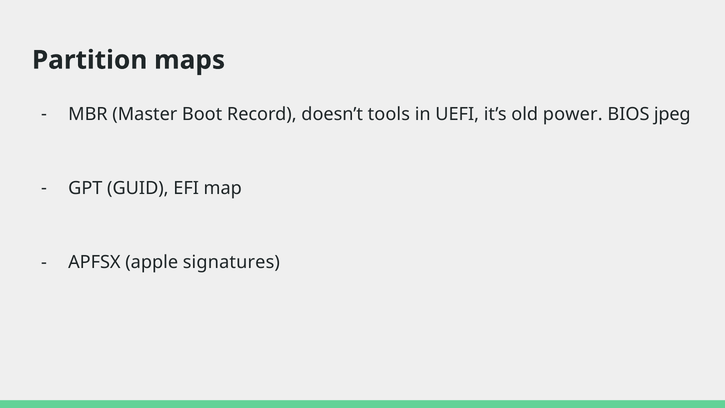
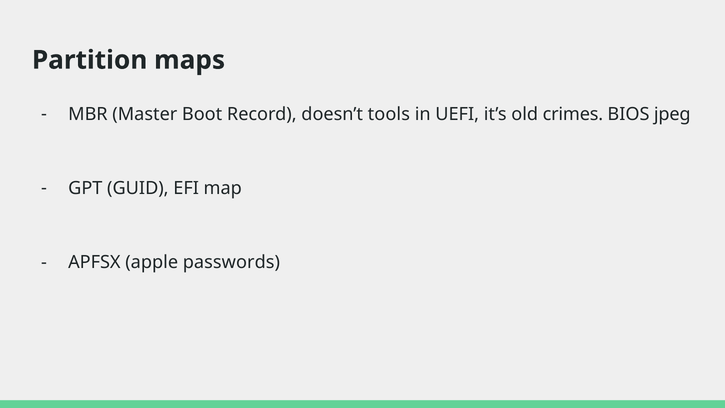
power: power -> crimes (573, 114)
signatures: signatures -> passwords (231, 262)
